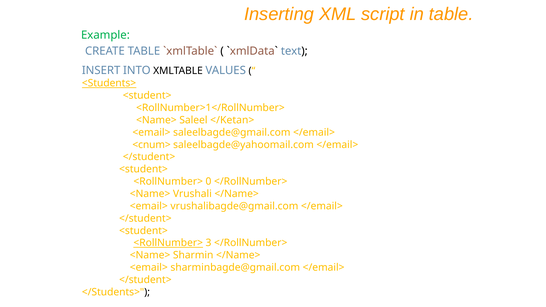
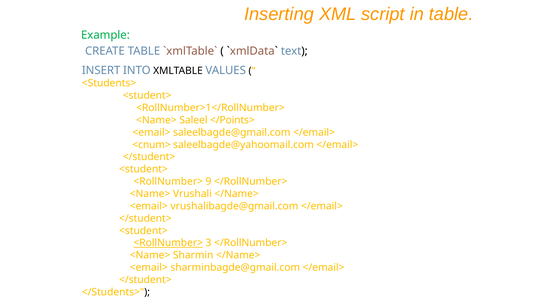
<Students> underline: present -> none (109, 83)
</Ketan>: </Ketan> -> </Points> (232, 120)
0: 0 -> 9 (208, 182)
